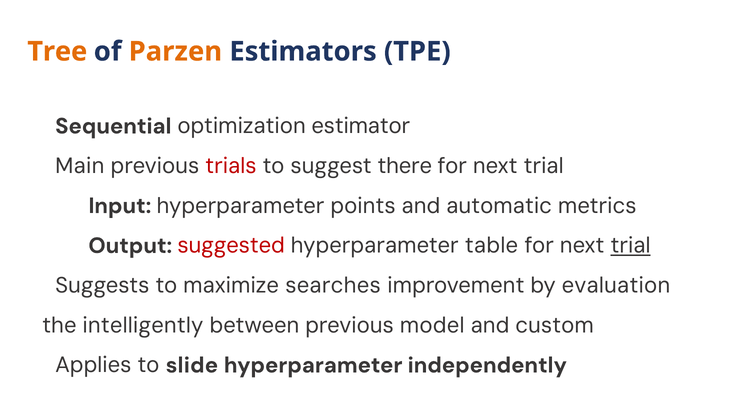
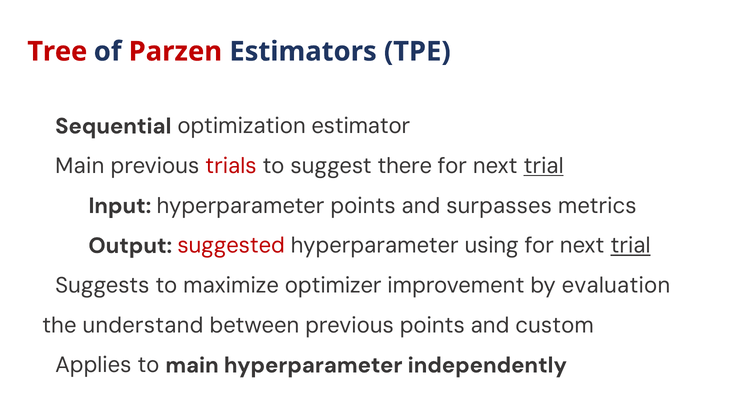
Tree colour: orange -> red (57, 52)
Parzen colour: orange -> red (175, 52)
trial underline: none -> present (544, 166)
automatic: automatic -> surpasses (499, 206)
table: table -> using (492, 245)
searches: searches -> optimizer (333, 285)
intelligently: intelligently -> understand (143, 325)
previous model: model -> points (432, 325)
to slide: slide -> main (192, 365)
